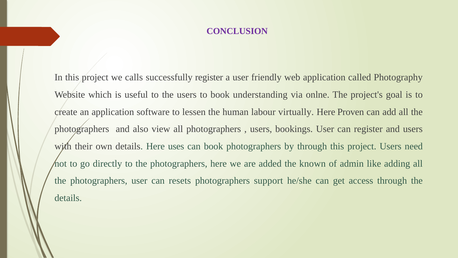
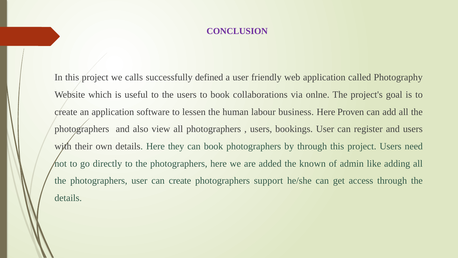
successfully register: register -> defined (209, 77)
understanding: understanding -> collaborations (260, 95)
virtually: virtually -> business (296, 112)
uses: uses -> they (176, 146)
can resets: resets -> create (180, 181)
